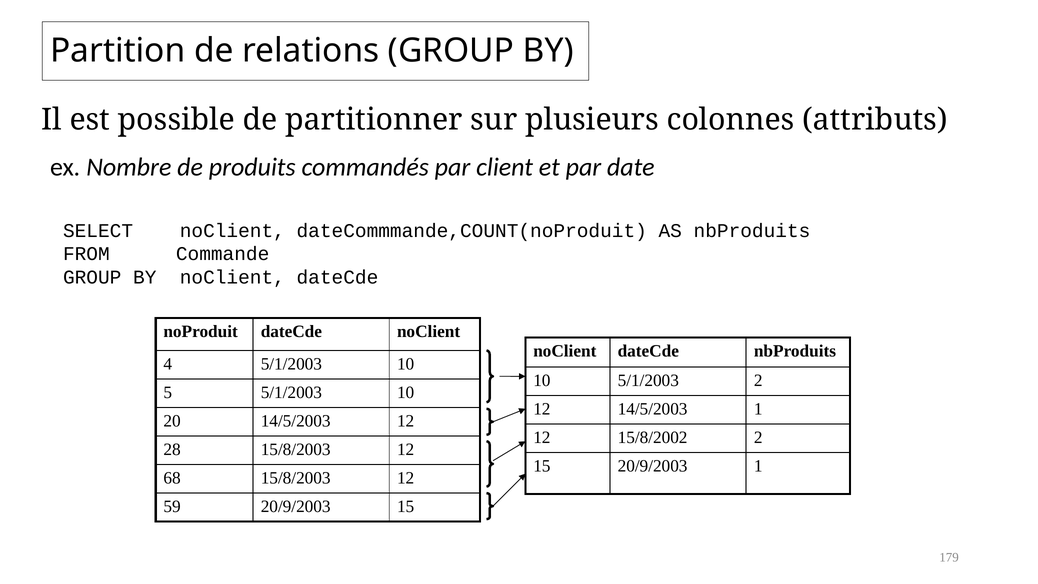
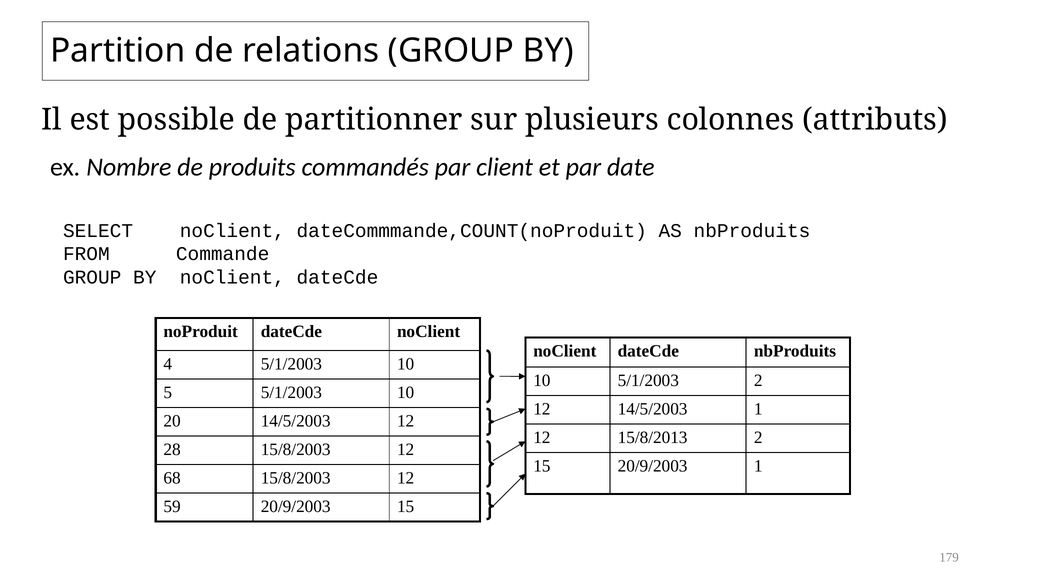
15/8/2002: 15/8/2002 -> 15/8/2013 (653, 438)
